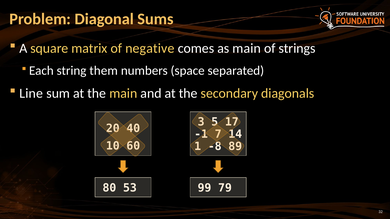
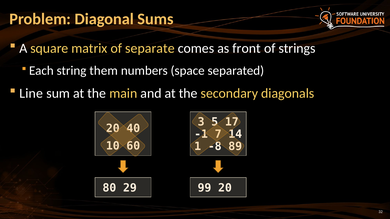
negative: negative -> separate (150, 48)
as main: main -> front (247, 48)
53: 53 -> 29 (130, 188)
99 79: 79 -> 20 (225, 188)
